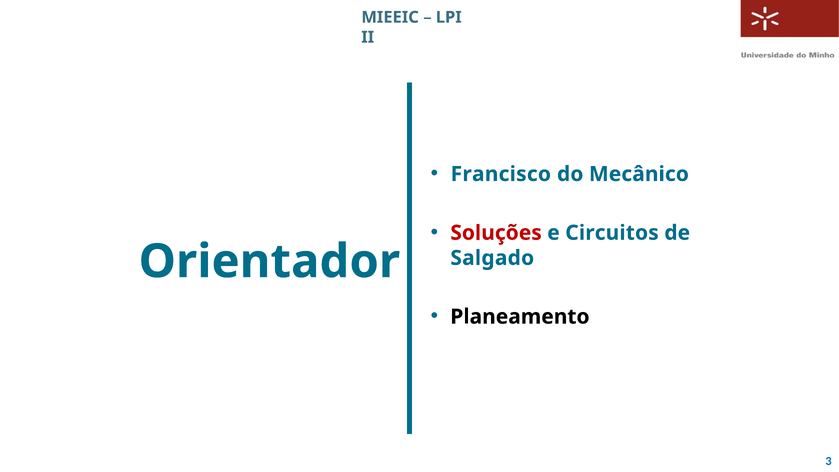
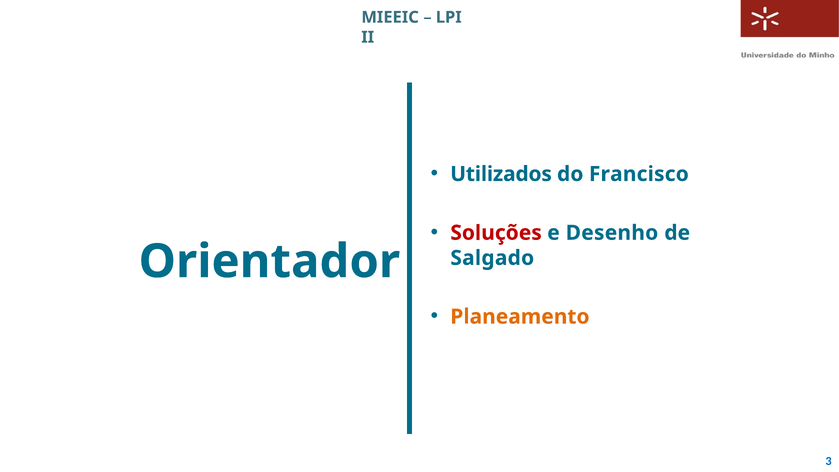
Francisco: Francisco -> Utilizados (501, 174)
Mecânico: Mecânico -> Francisco (639, 174)
Circuitos: Circuitos -> Desenho (612, 233)
Planeamento colour: black -> orange (520, 317)
